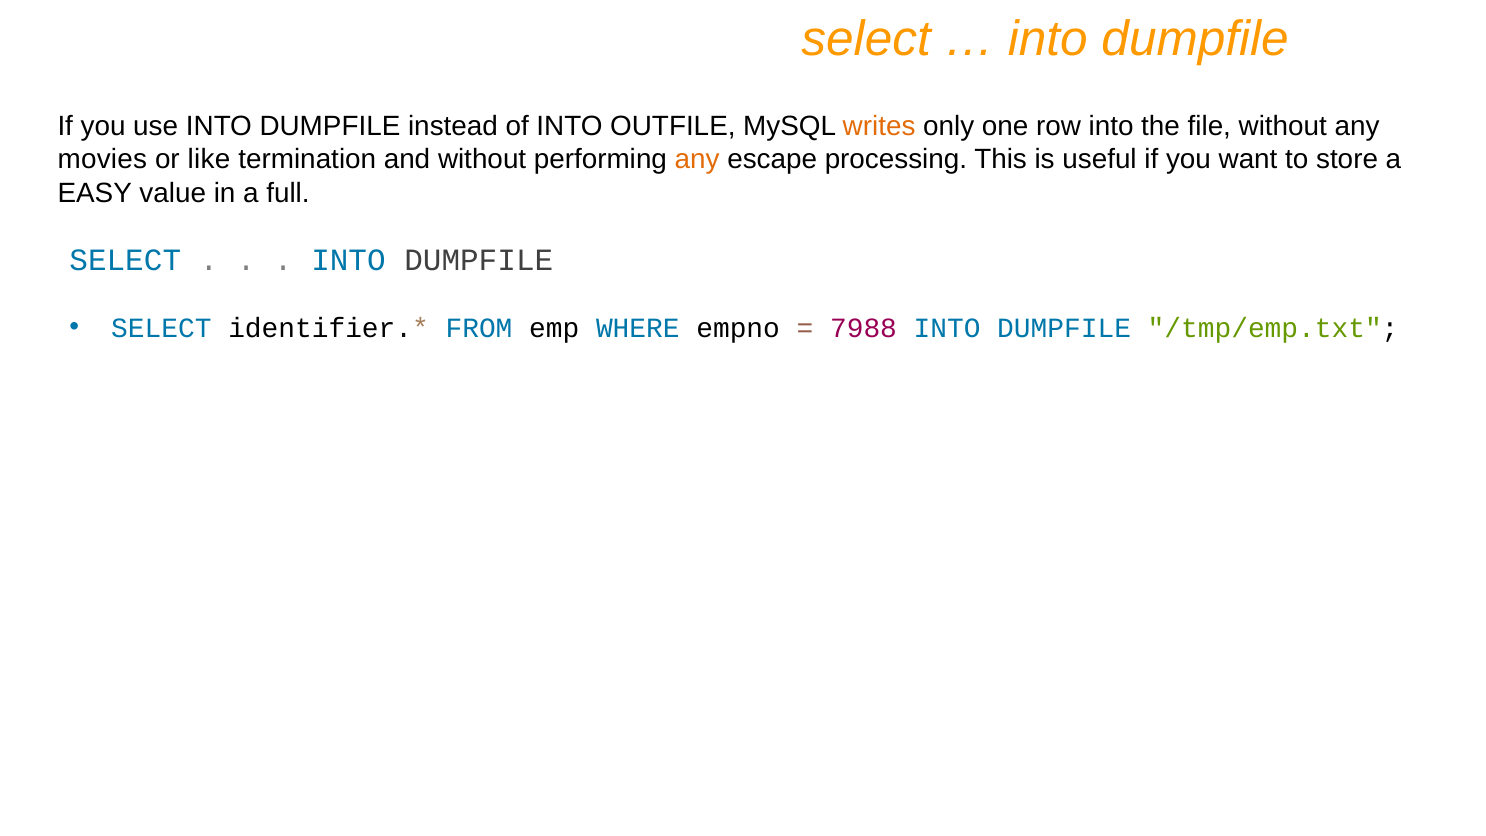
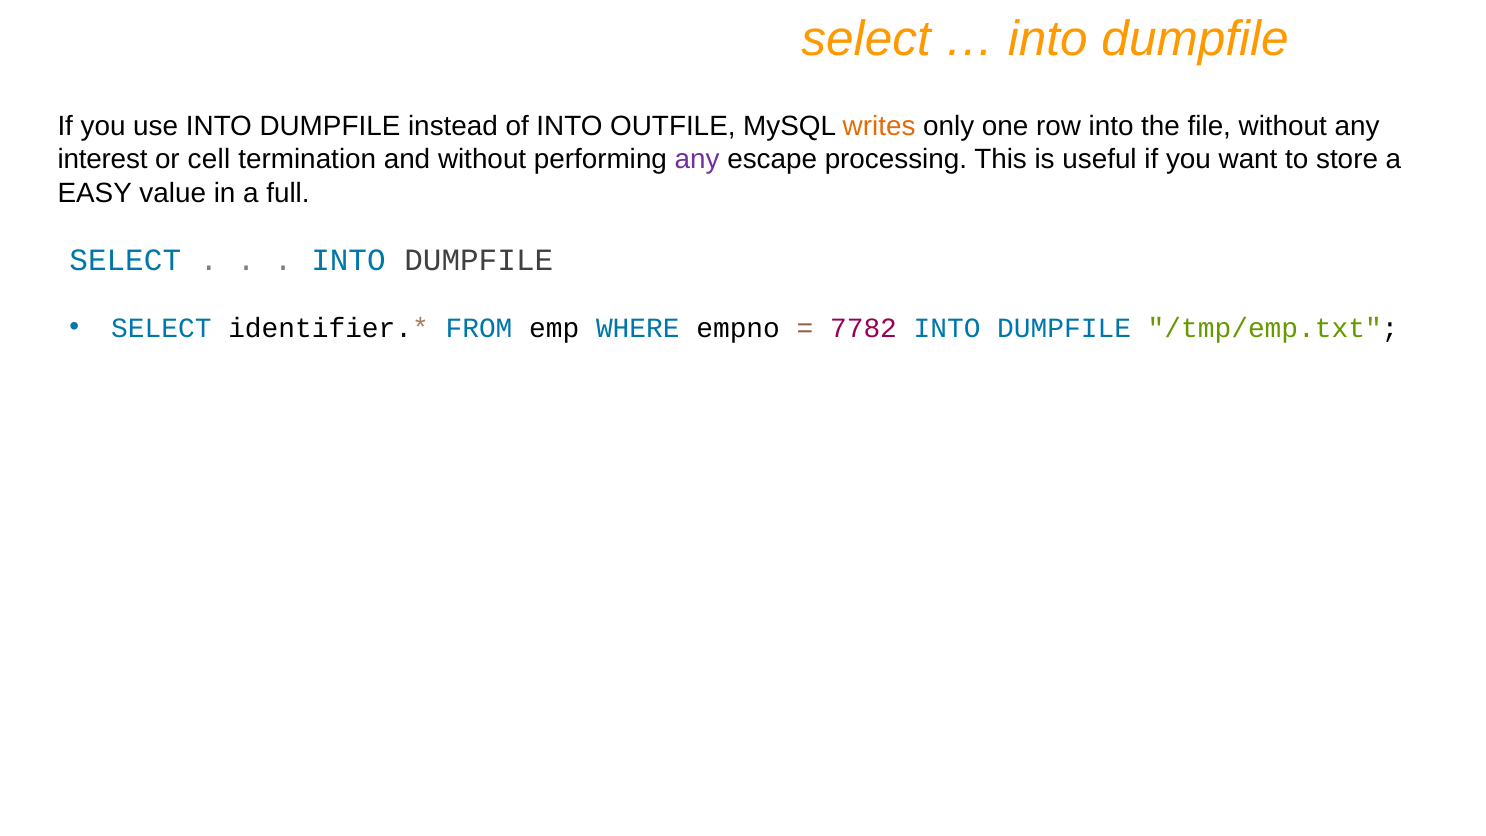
movies: movies -> interest (103, 160)
like: like -> cell (209, 160)
any colour: orange -> purple (697, 160)
7988: 7988 -> 7782 (864, 328)
